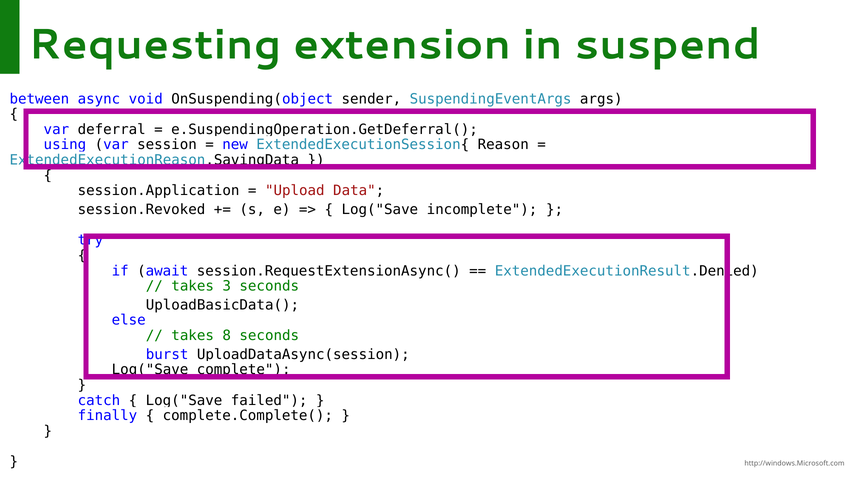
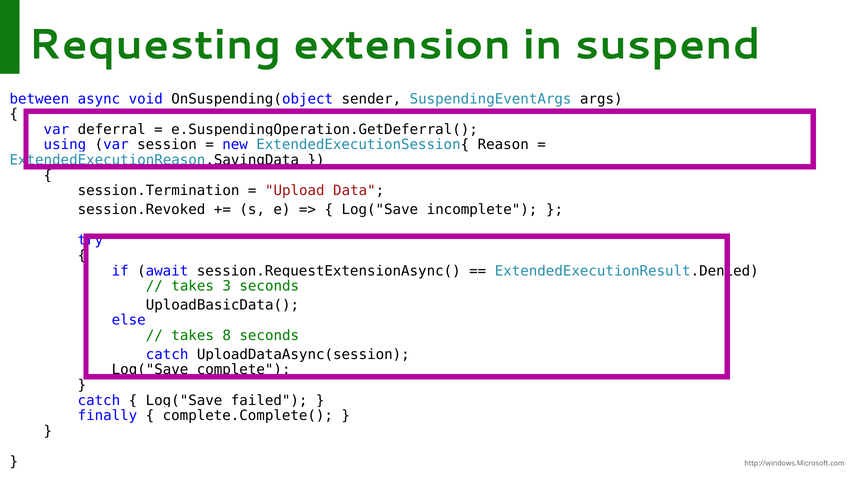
session.Application: session.Application -> session.Termination (159, 191)
burst: burst -> catch (167, 354)
